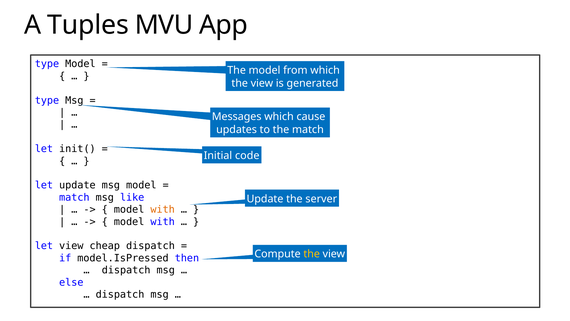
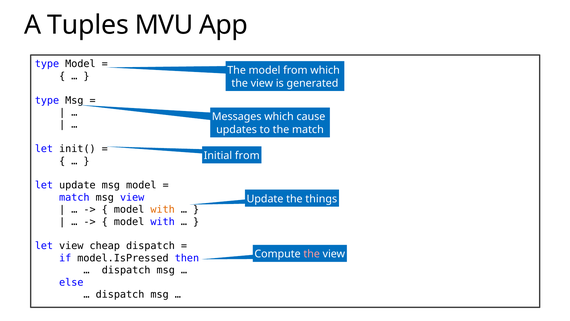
Initial code: code -> from (247, 155)
msg like: like -> view (132, 197)
server: server -> things (321, 199)
the colour: yellow -> pink (312, 254)
